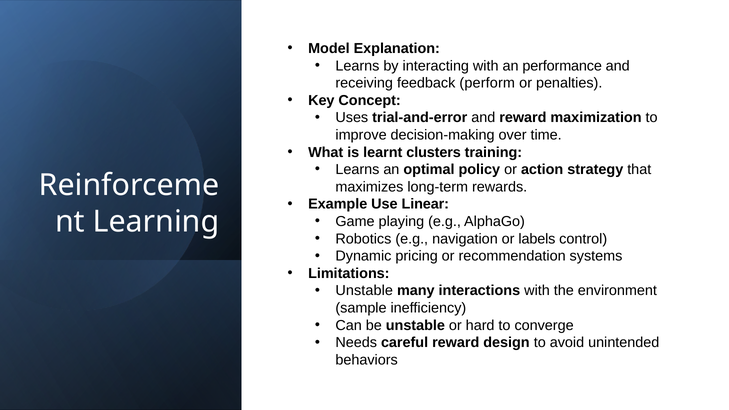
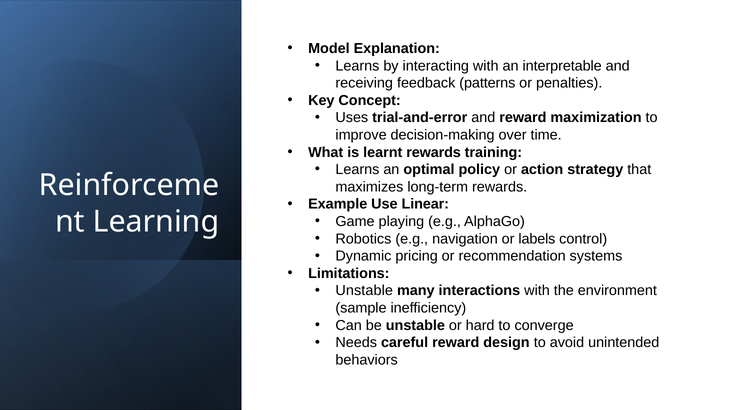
performance: performance -> interpretable (562, 66)
perform: perform -> patterns (487, 83)
learnt clusters: clusters -> rewards (434, 152)
